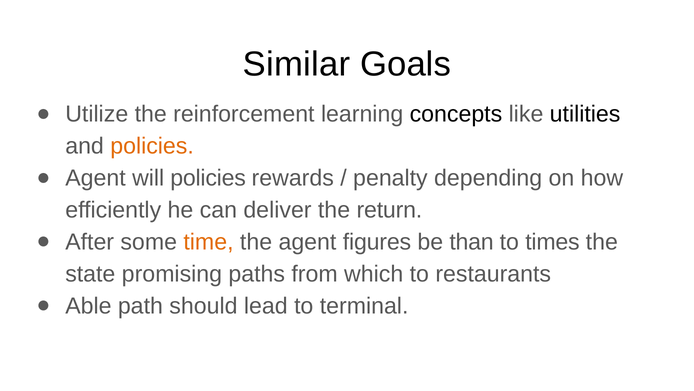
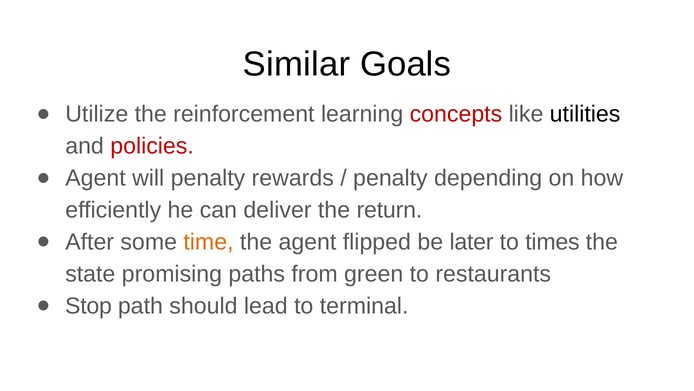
concepts colour: black -> red (456, 114)
policies colour: orange -> red (152, 146)
will policies: policies -> penalty (208, 178)
figures: figures -> flipped (377, 242)
than: than -> later (472, 242)
which: which -> green (374, 274)
Able: Able -> Stop (89, 306)
